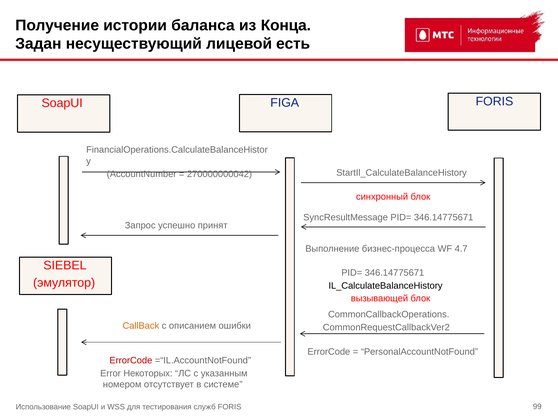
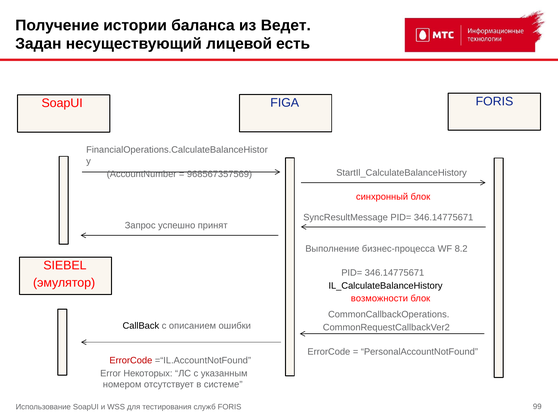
Конца: Конца -> Ведет (286, 25)
270000000042: 270000000042 -> 968567357569 (220, 174)
4.7: 4.7 -> 8.2 (461, 249)
вызывающей: вызывающей -> возможности (379, 299)
CallBack colour: orange -> black (141, 326)
